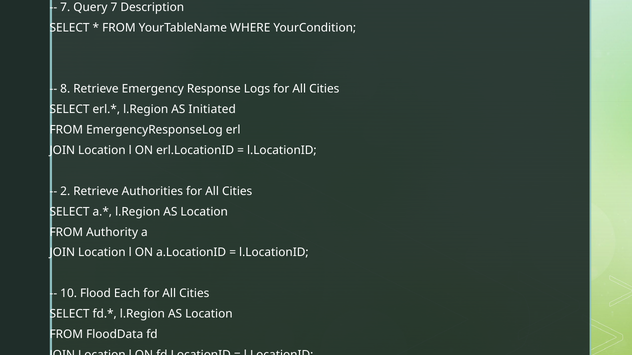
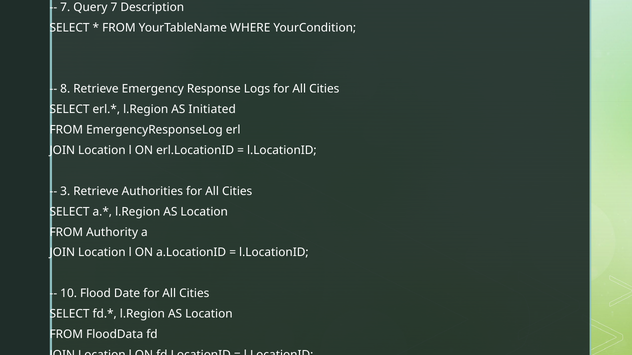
2: 2 -> 3 (65, 192)
Each: Each -> Date (127, 294)
